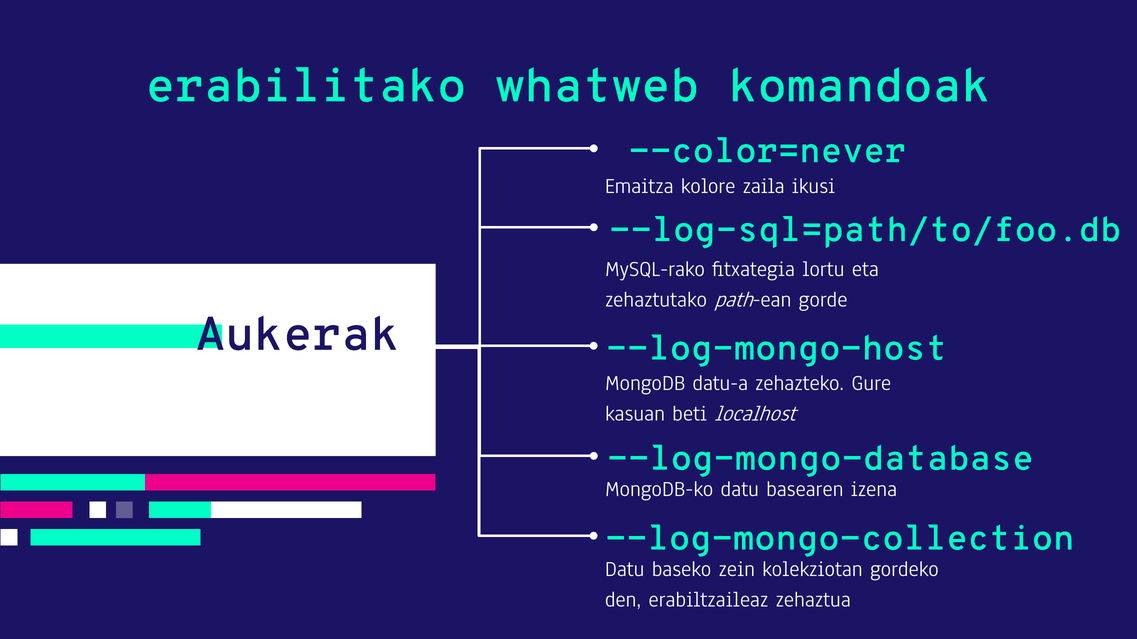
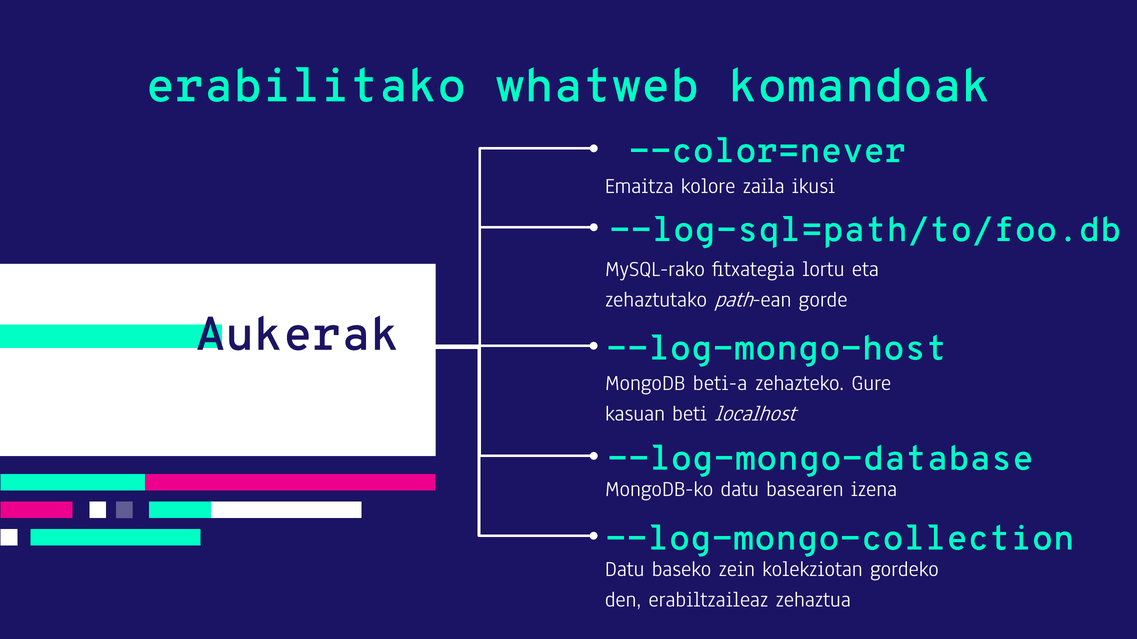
datu-a: datu-a -> beti-a (720, 383)
